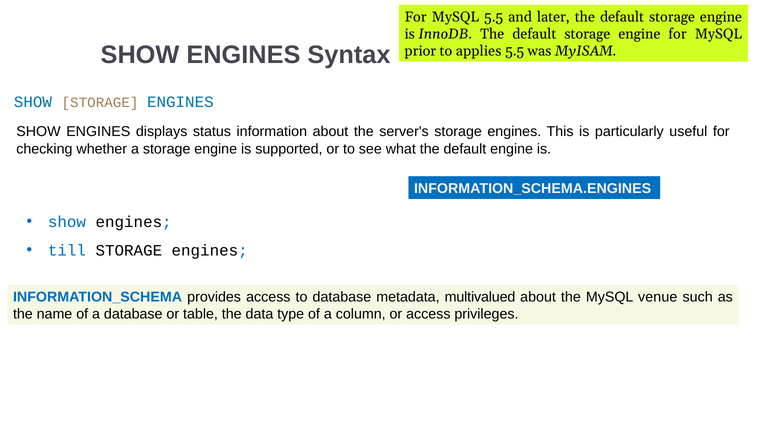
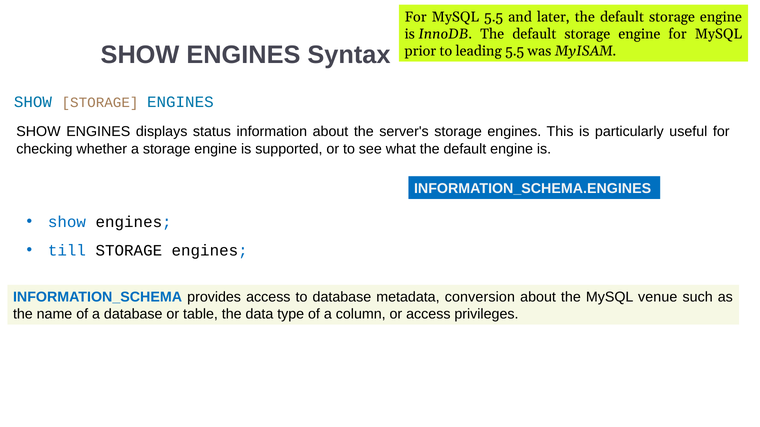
applies: applies -> leading (479, 51)
multivalued: multivalued -> conversion (480, 297)
